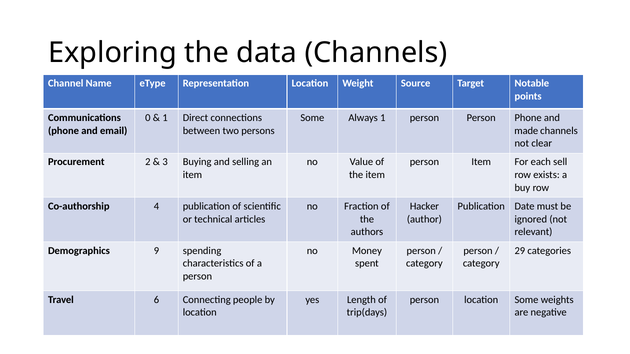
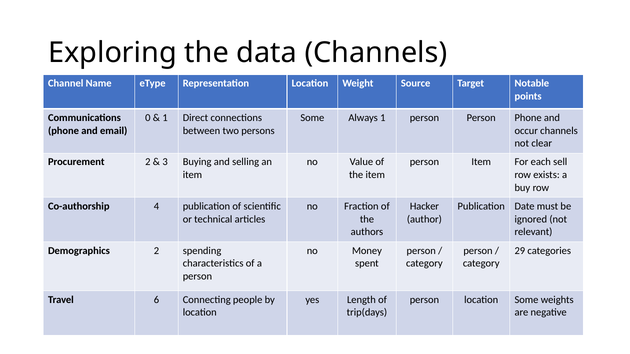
made: made -> occur (526, 131)
Demographics 9: 9 -> 2 (156, 251)
